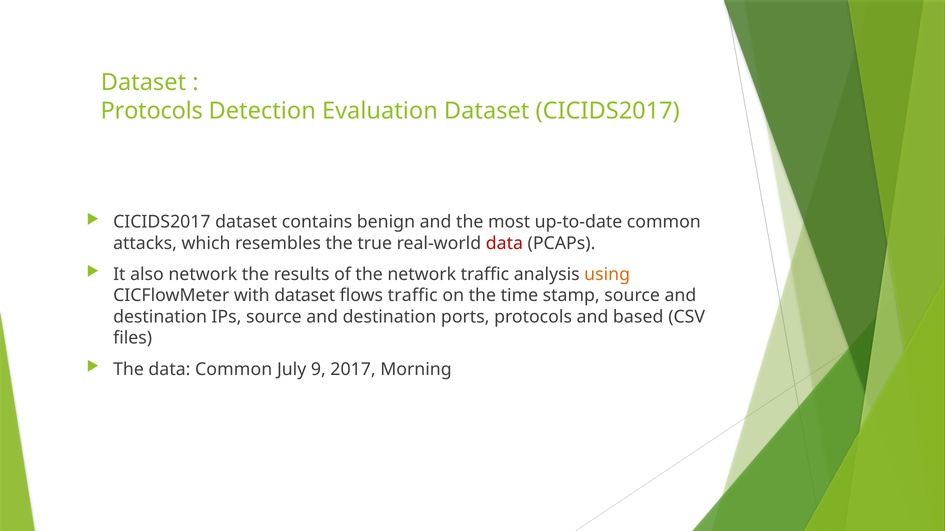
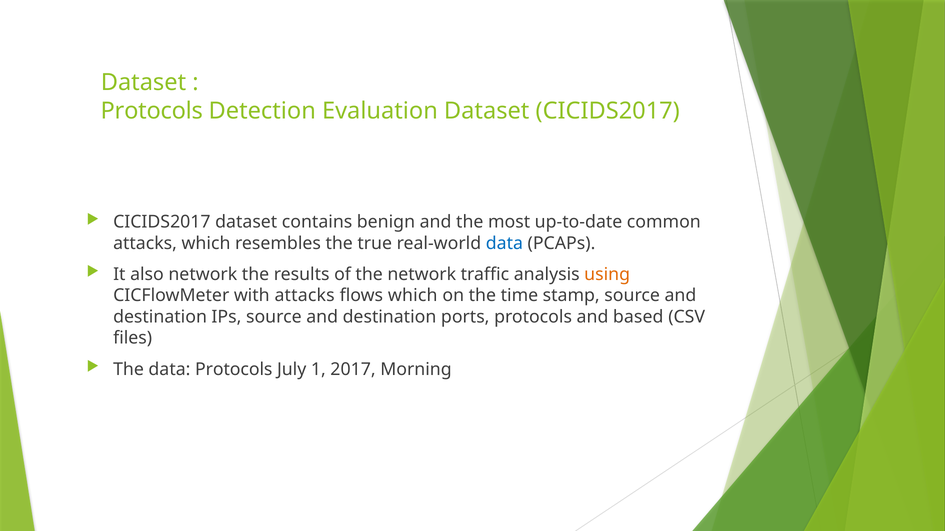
data colour: red -> blue (504, 244)
with dataset: dataset -> attacks (305, 296)
flows traffic: traffic -> which (413, 296)
data Common: Common -> Protocols (234, 370)
9: 9 -> 1 (318, 370)
